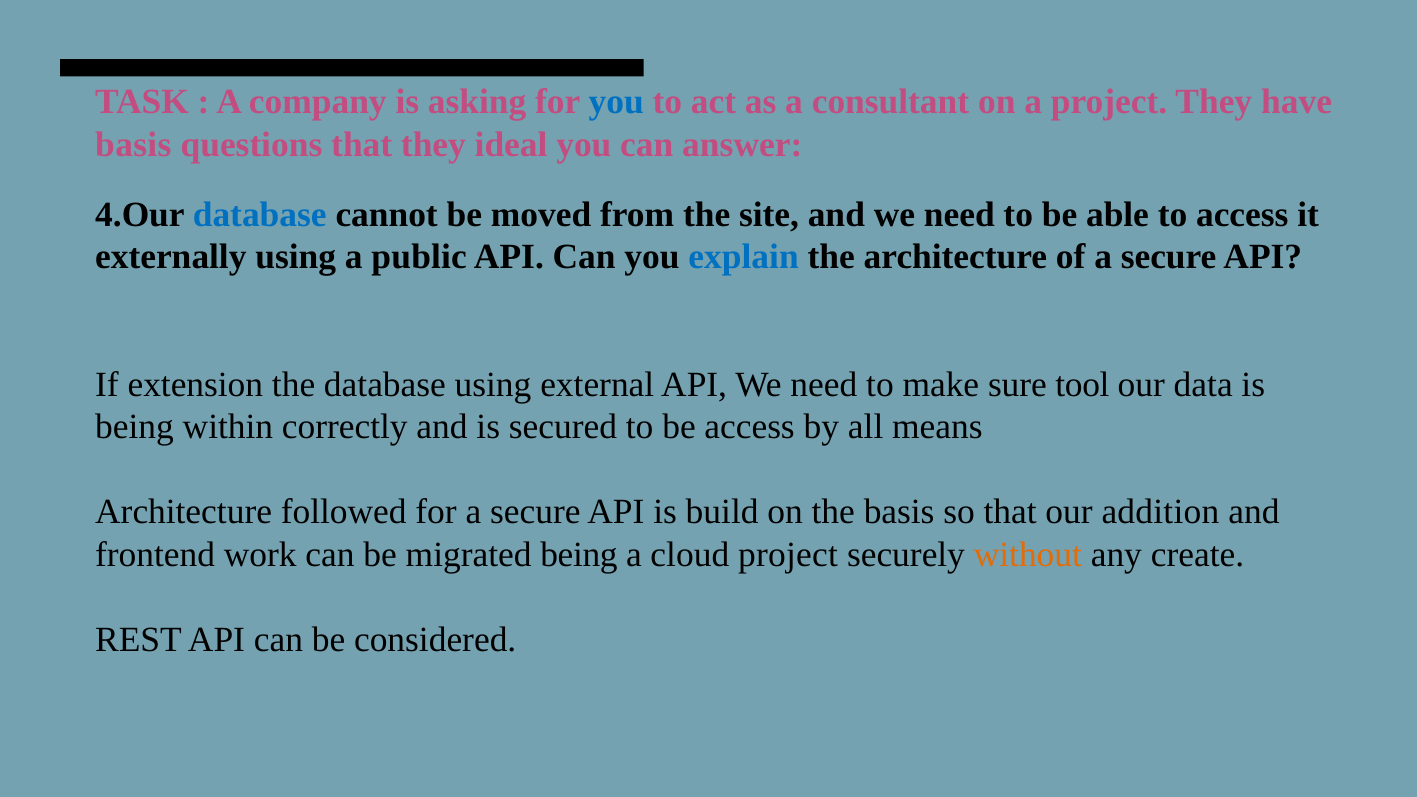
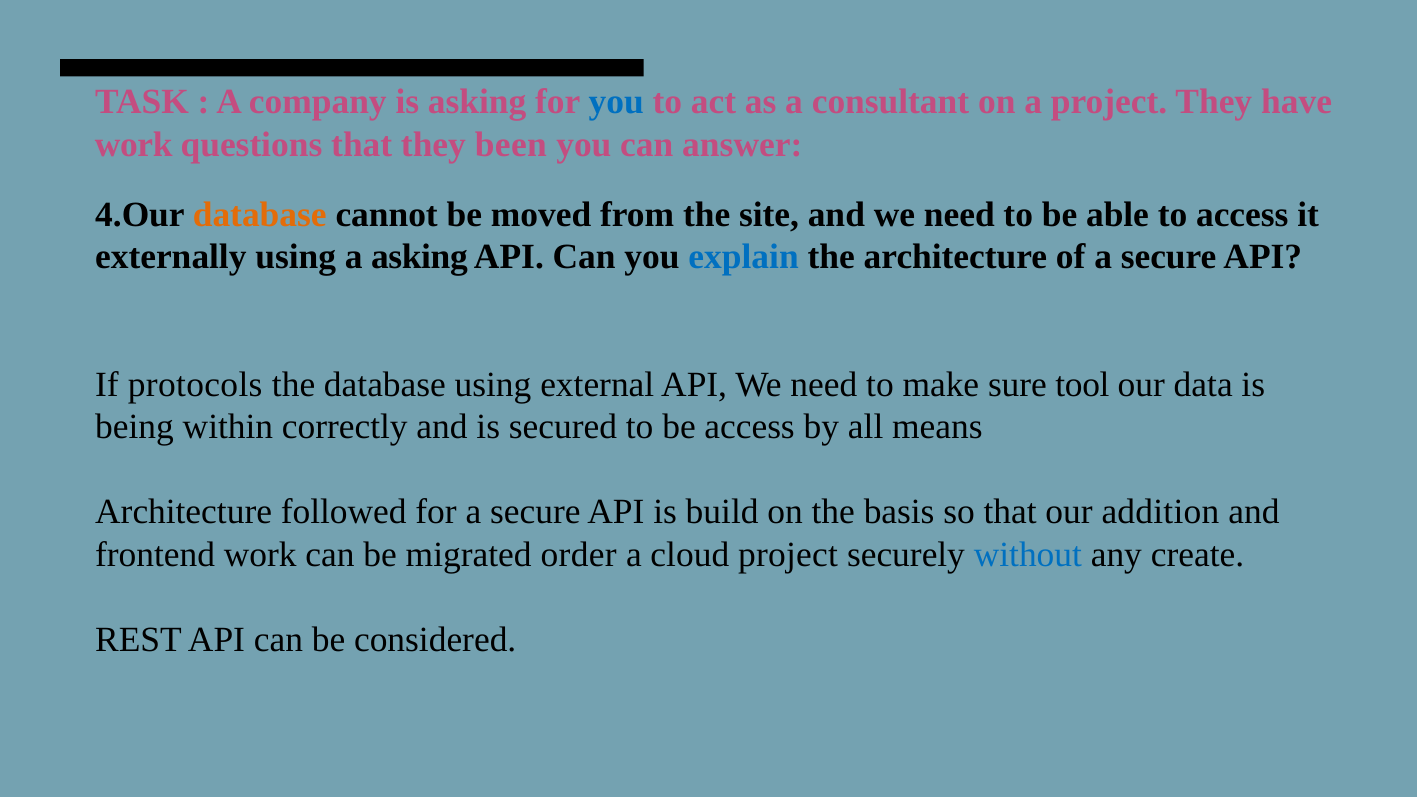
basis: basis -> work (134, 144)
ideal: ideal -> been (511, 144)
database colour: blue -> orange (260, 215)
a public: public -> asking (419, 257)
extension: extension -> protocols (195, 385)
migrated being: being -> order (579, 555)
without colour: orange -> blue (1028, 555)
